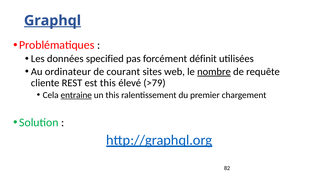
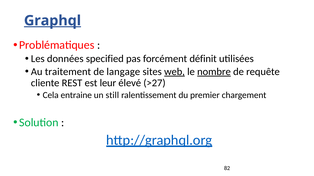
ordinateur: ordinateur -> traitement (68, 72)
courant: courant -> langage (123, 72)
web underline: none -> present (174, 72)
est this: this -> leur (108, 83)
>79: >79 -> >27 (154, 83)
entraine underline: present -> none (76, 95)
un this: this -> still (112, 95)
